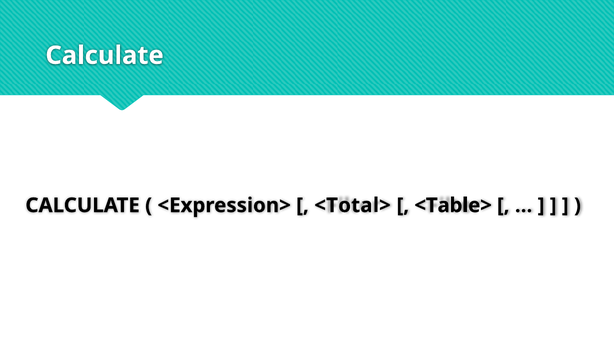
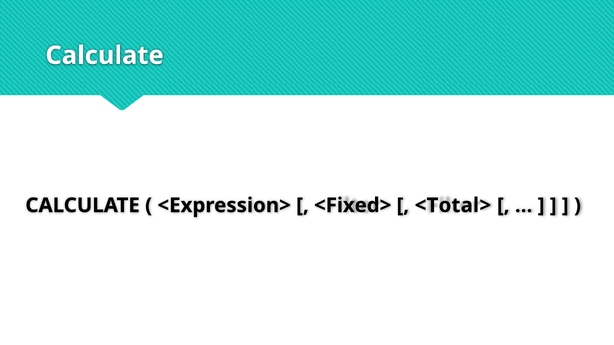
<Total>: <Total> -> <Fixed> (353, 206)
<Table>: <Table> -> <Total> (453, 206)
